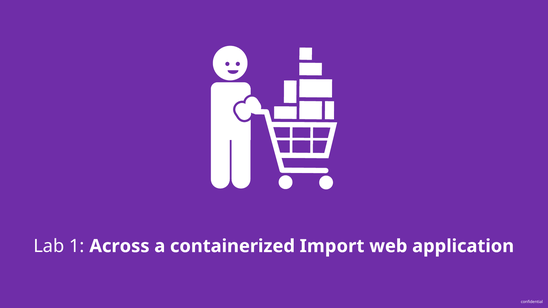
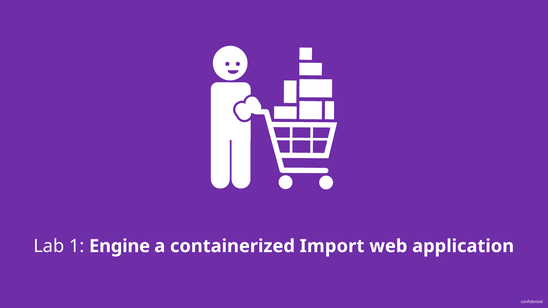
Across: Across -> Engine (120, 246)
